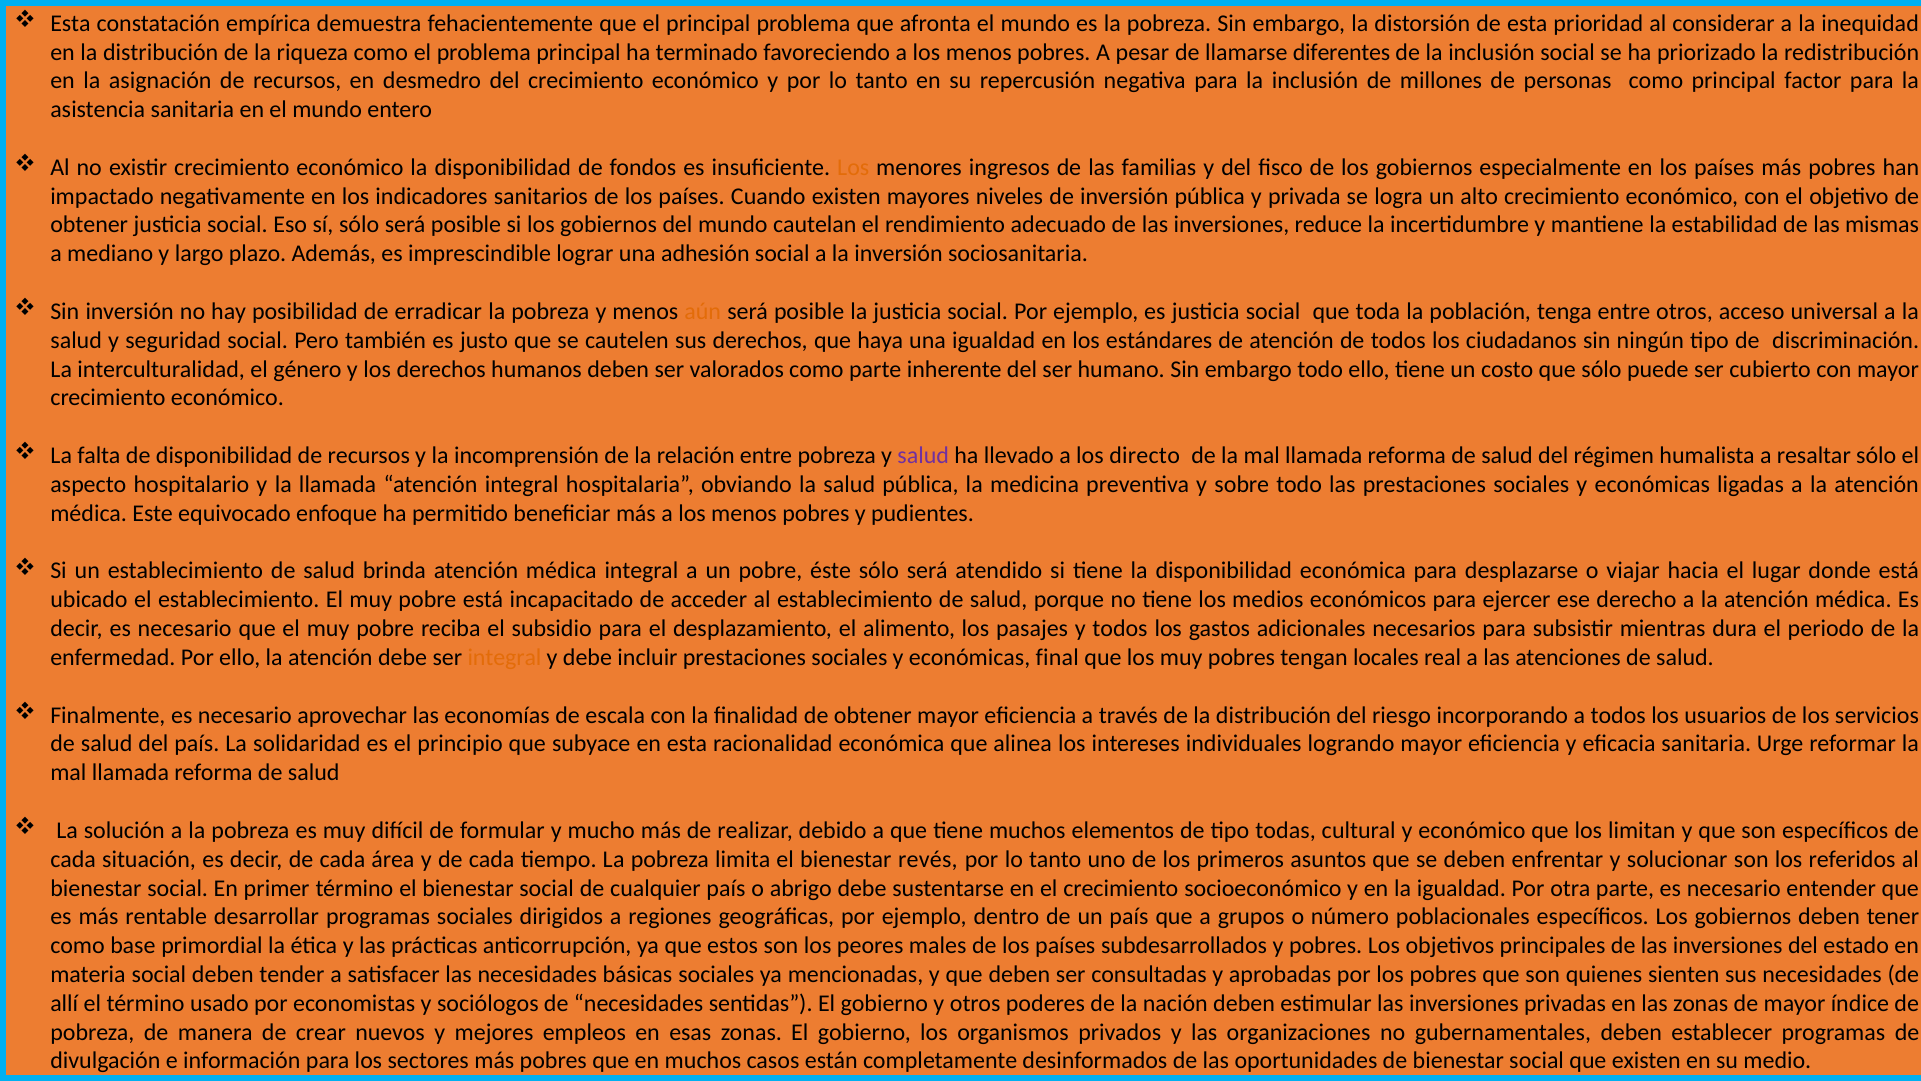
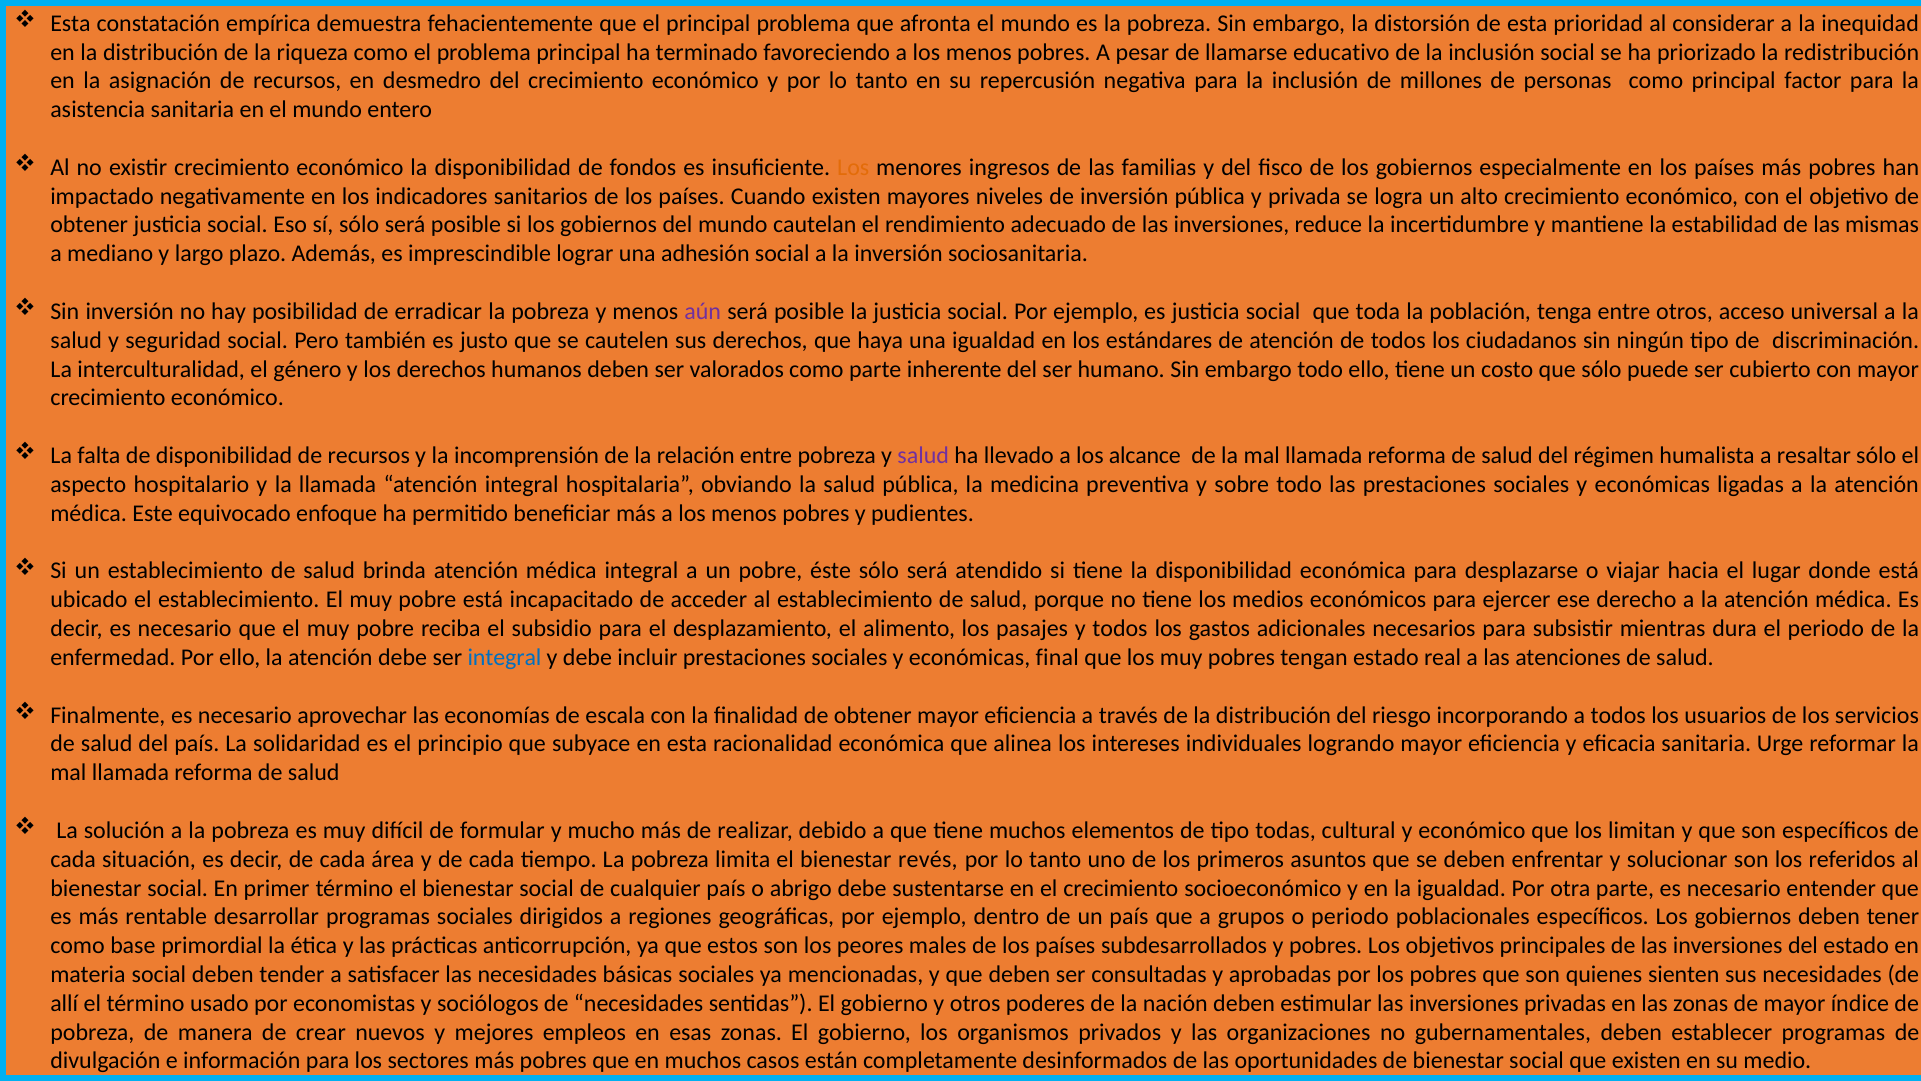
diferentes: diferentes -> educativo (1341, 52)
aún colour: orange -> purple (703, 311)
directo: directo -> alcance (1145, 456)
integral colour: orange -> blue (504, 657)
tengan locales: locales -> estado (1386, 657)
o número: número -> periodo (1350, 917)
